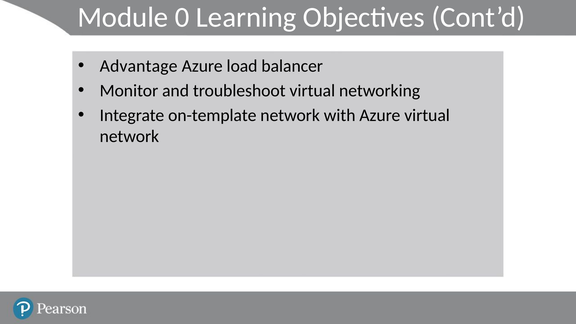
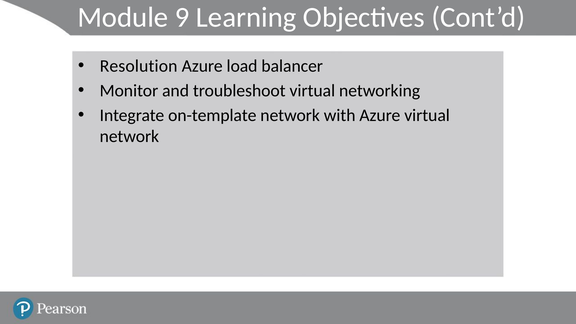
0: 0 -> 9 (182, 17)
Advantage: Advantage -> Resolution (139, 66)
